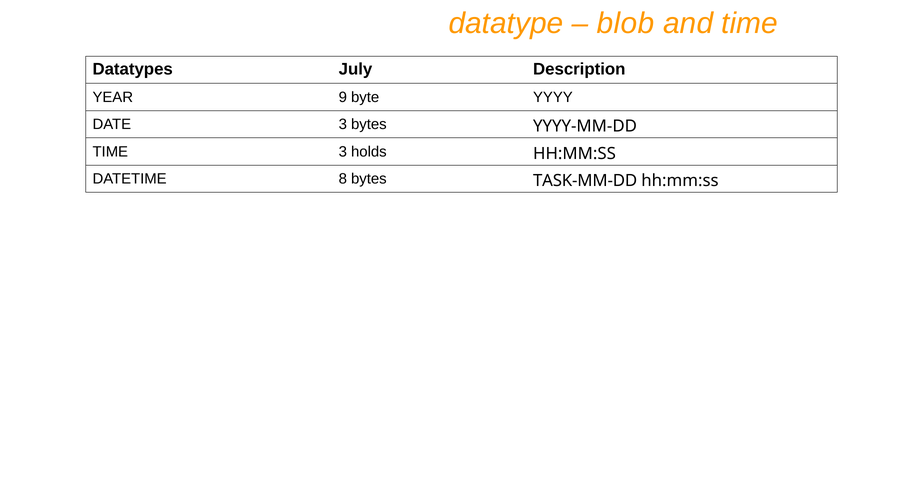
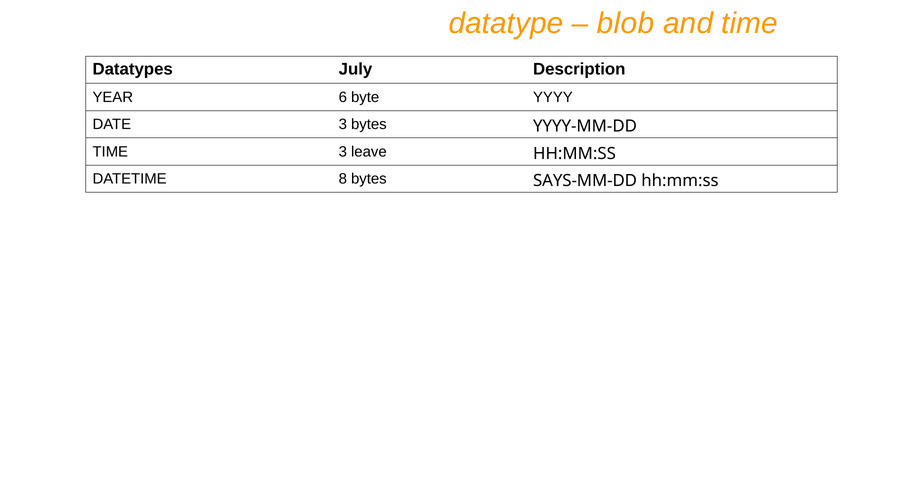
9: 9 -> 6 (343, 97)
holds: holds -> leave (369, 152)
TASK-MM-DD: TASK-MM-DD -> SAYS-MM-DD (585, 181)
